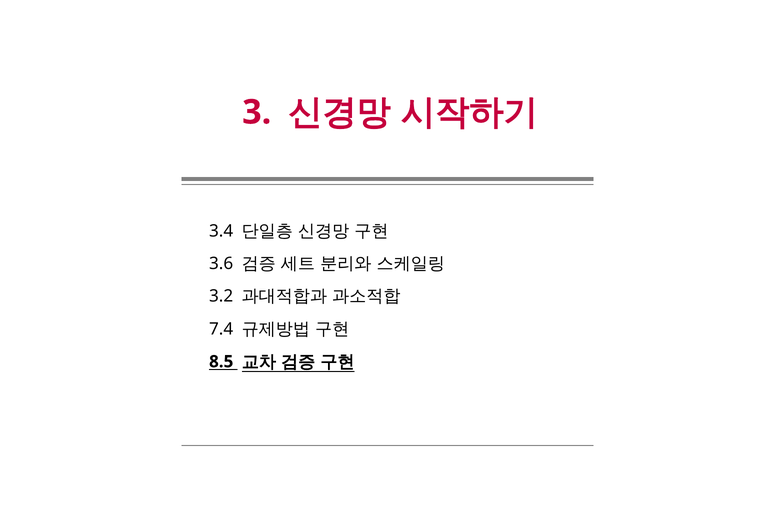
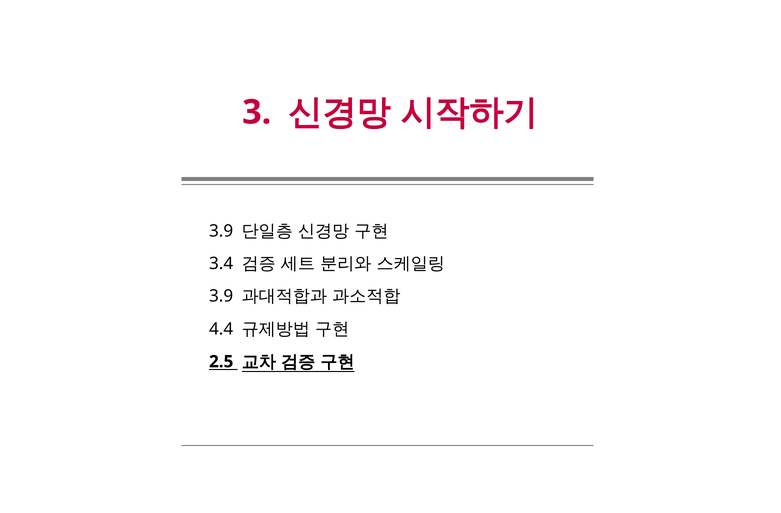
3.4: 3.4 -> 3.9 (221, 231)
3.6: 3.6 -> 3.4 (221, 264)
3.2: 3.2 -> 3.9 (221, 296)
7.4: 7.4 -> 4.4 (221, 329)
8.5: 8.5 -> 2.5 (221, 362)
